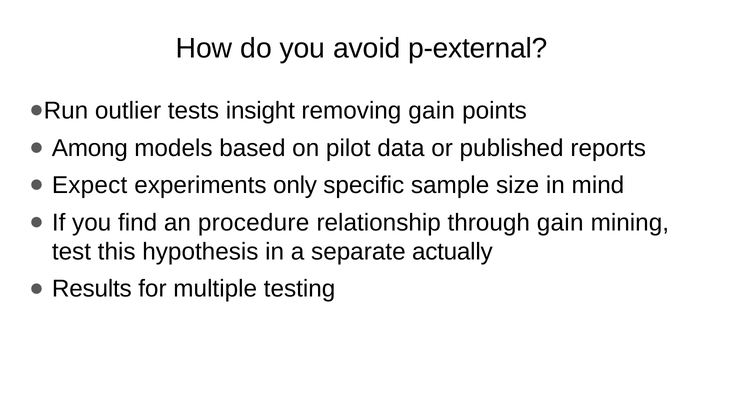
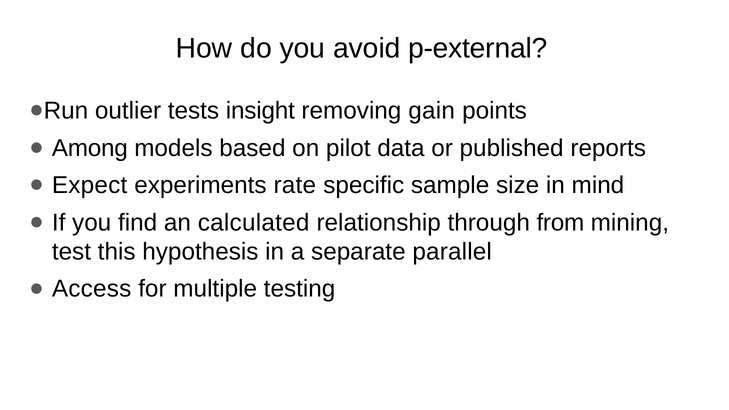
only: only -> rate (295, 185)
procedure: procedure -> calculated (254, 223)
through gain: gain -> from (560, 223)
actually: actually -> parallel (452, 252)
Results: Results -> Access (92, 289)
